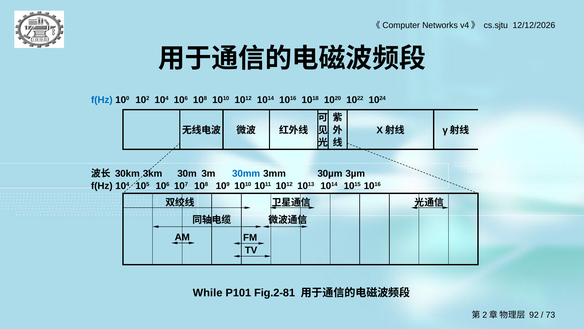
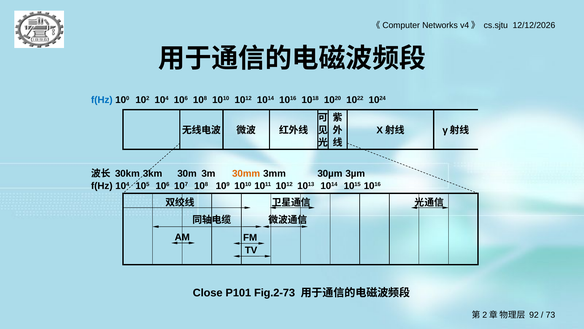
30mm colour: blue -> orange (246, 173)
While: While -> Close (208, 292)
Fig.2-81: Fig.2-81 -> Fig.2-73 (275, 292)
